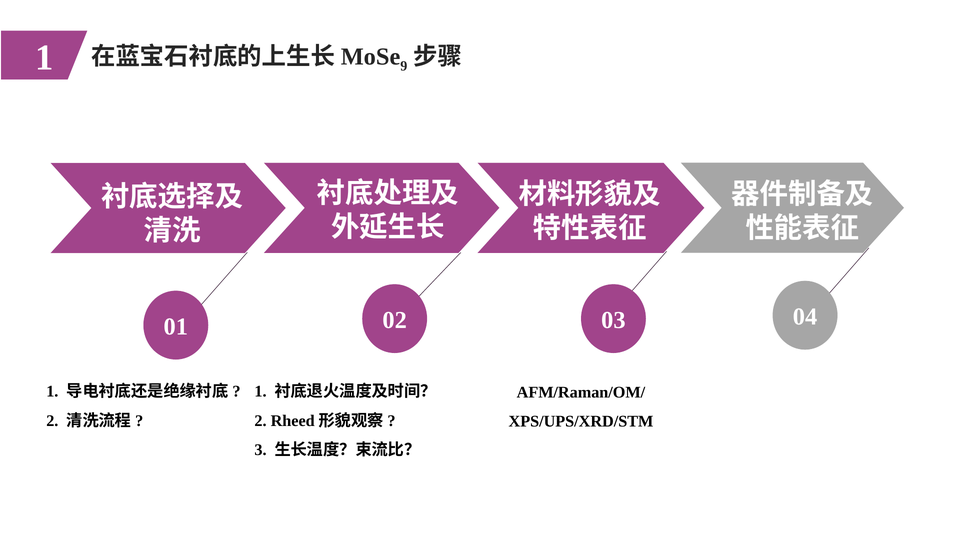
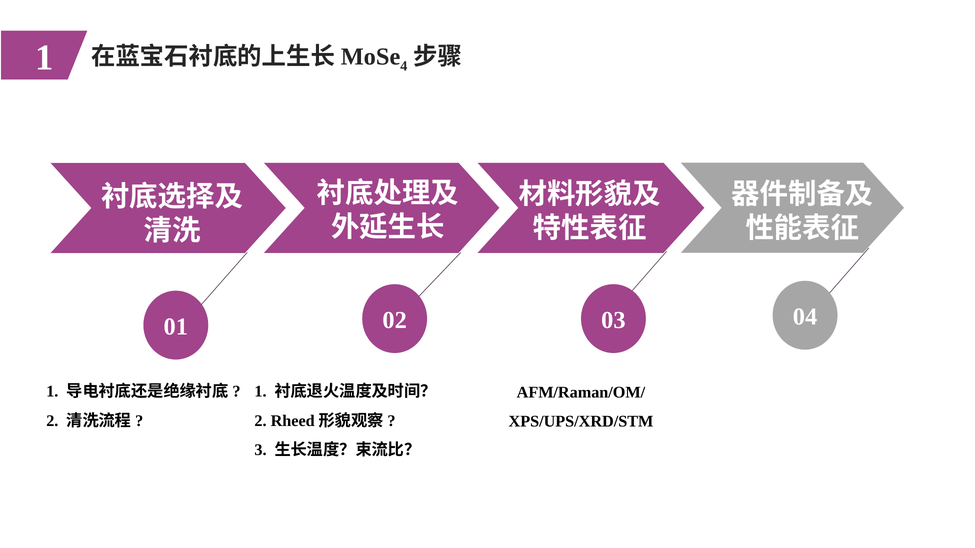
9: 9 -> 4 (404, 66)
